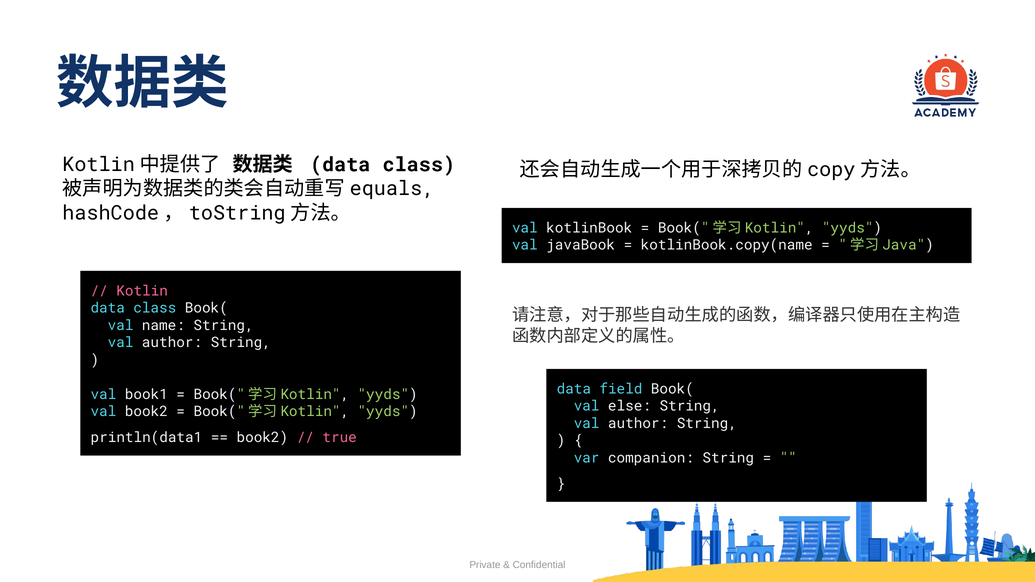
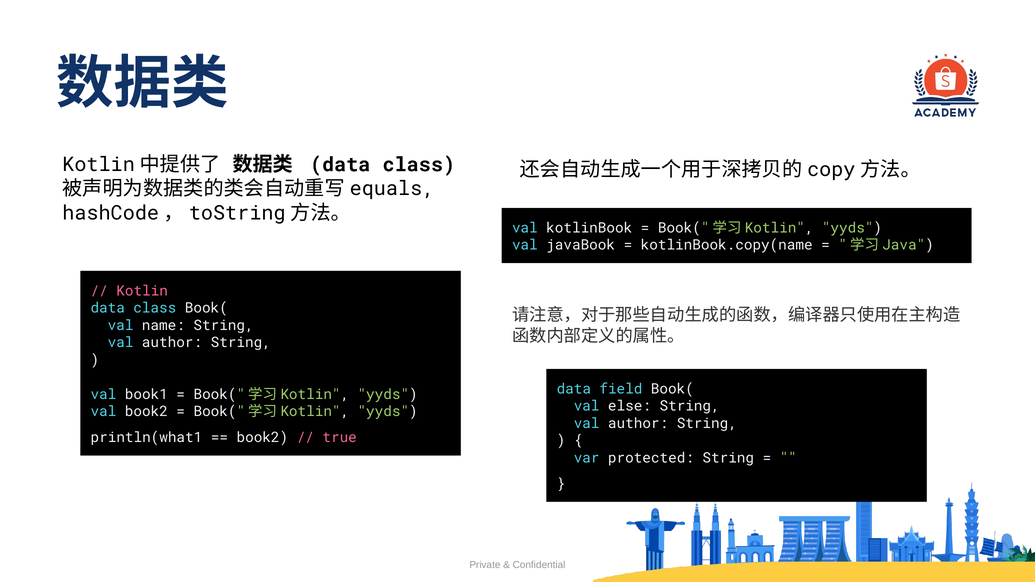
println(data1: println(data1 -> println(what1 (146, 438)
companion: companion -> protected (651, 458)
